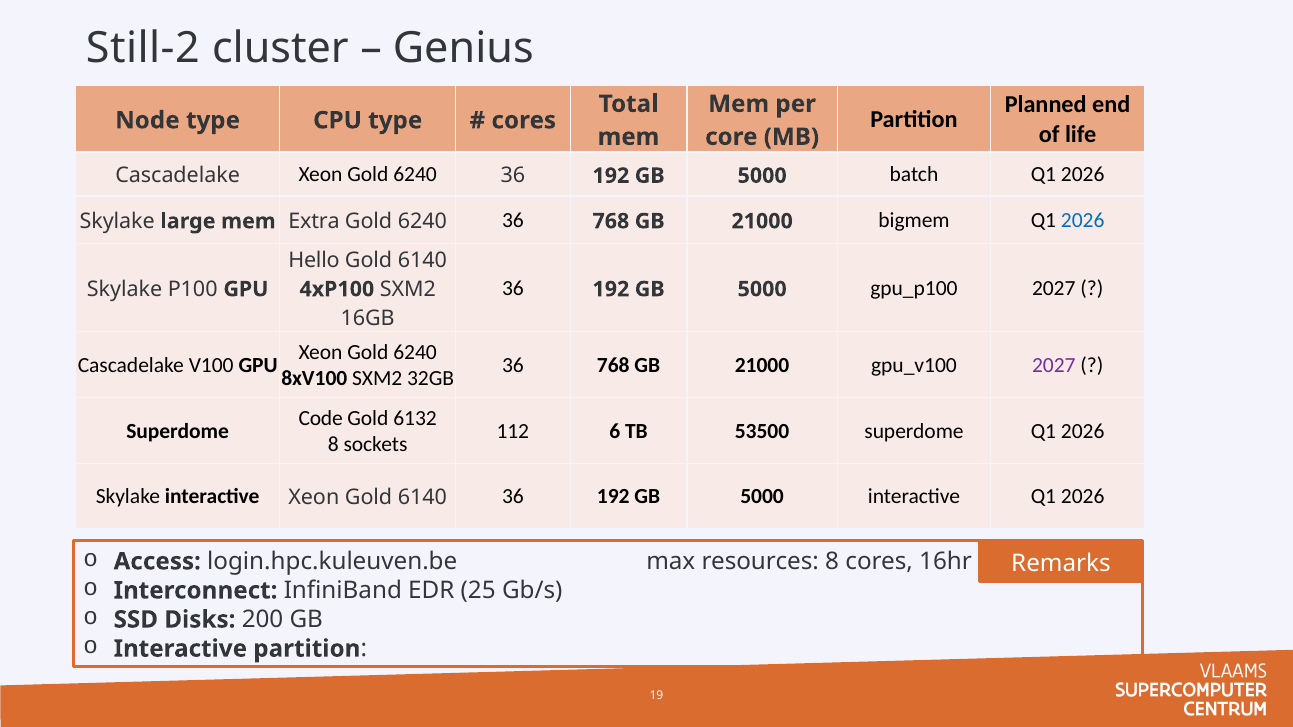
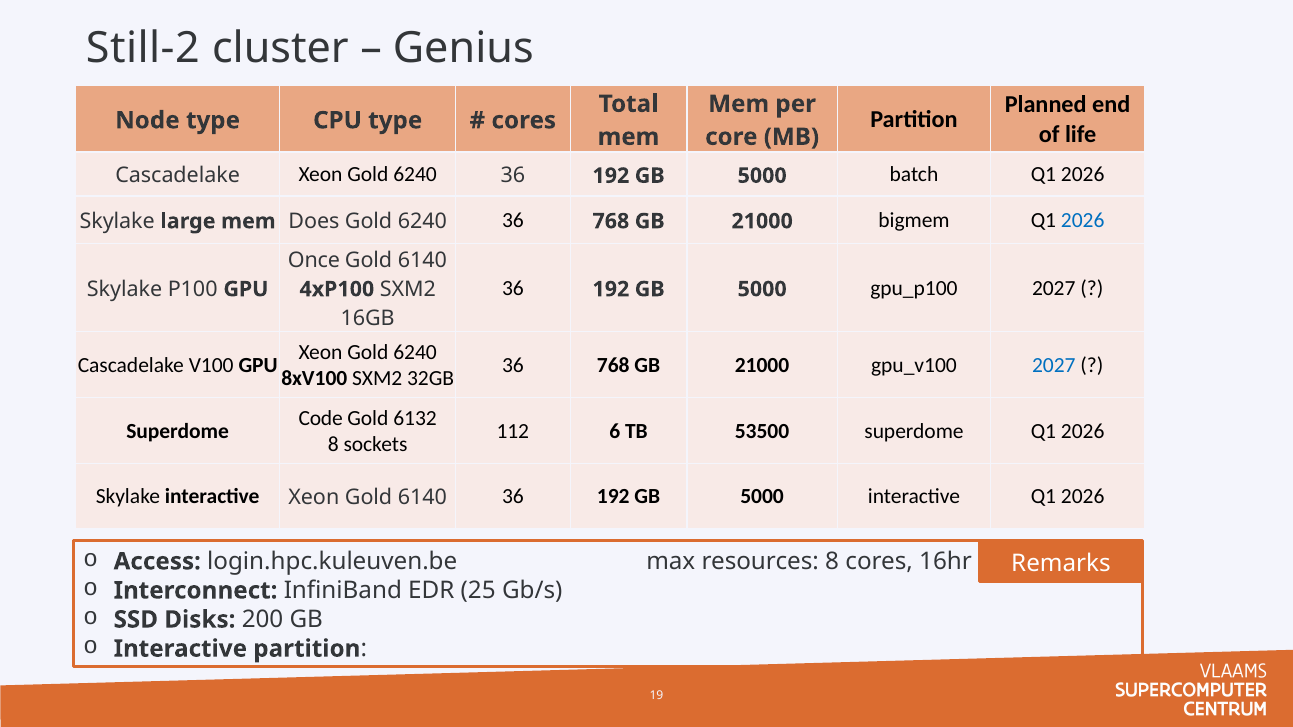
Extra: Extra -> Does (314, 221)
Hello: Hello -> Once (314, 260)
2027 colour: purple -> blue (1054, 366)
